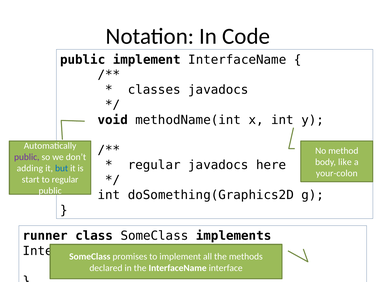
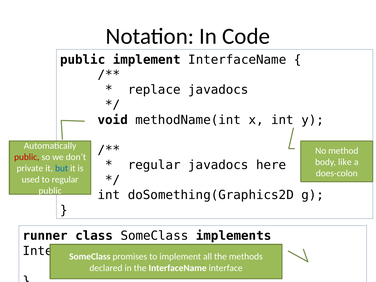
classes: classes -> replace (154, 90)
public colour: purple -> red (27, 157)
adding: adding -> private (30, 168)
your-colon: your-colon -> does-colon (337, 173)
start: start -> used (31, 180)
